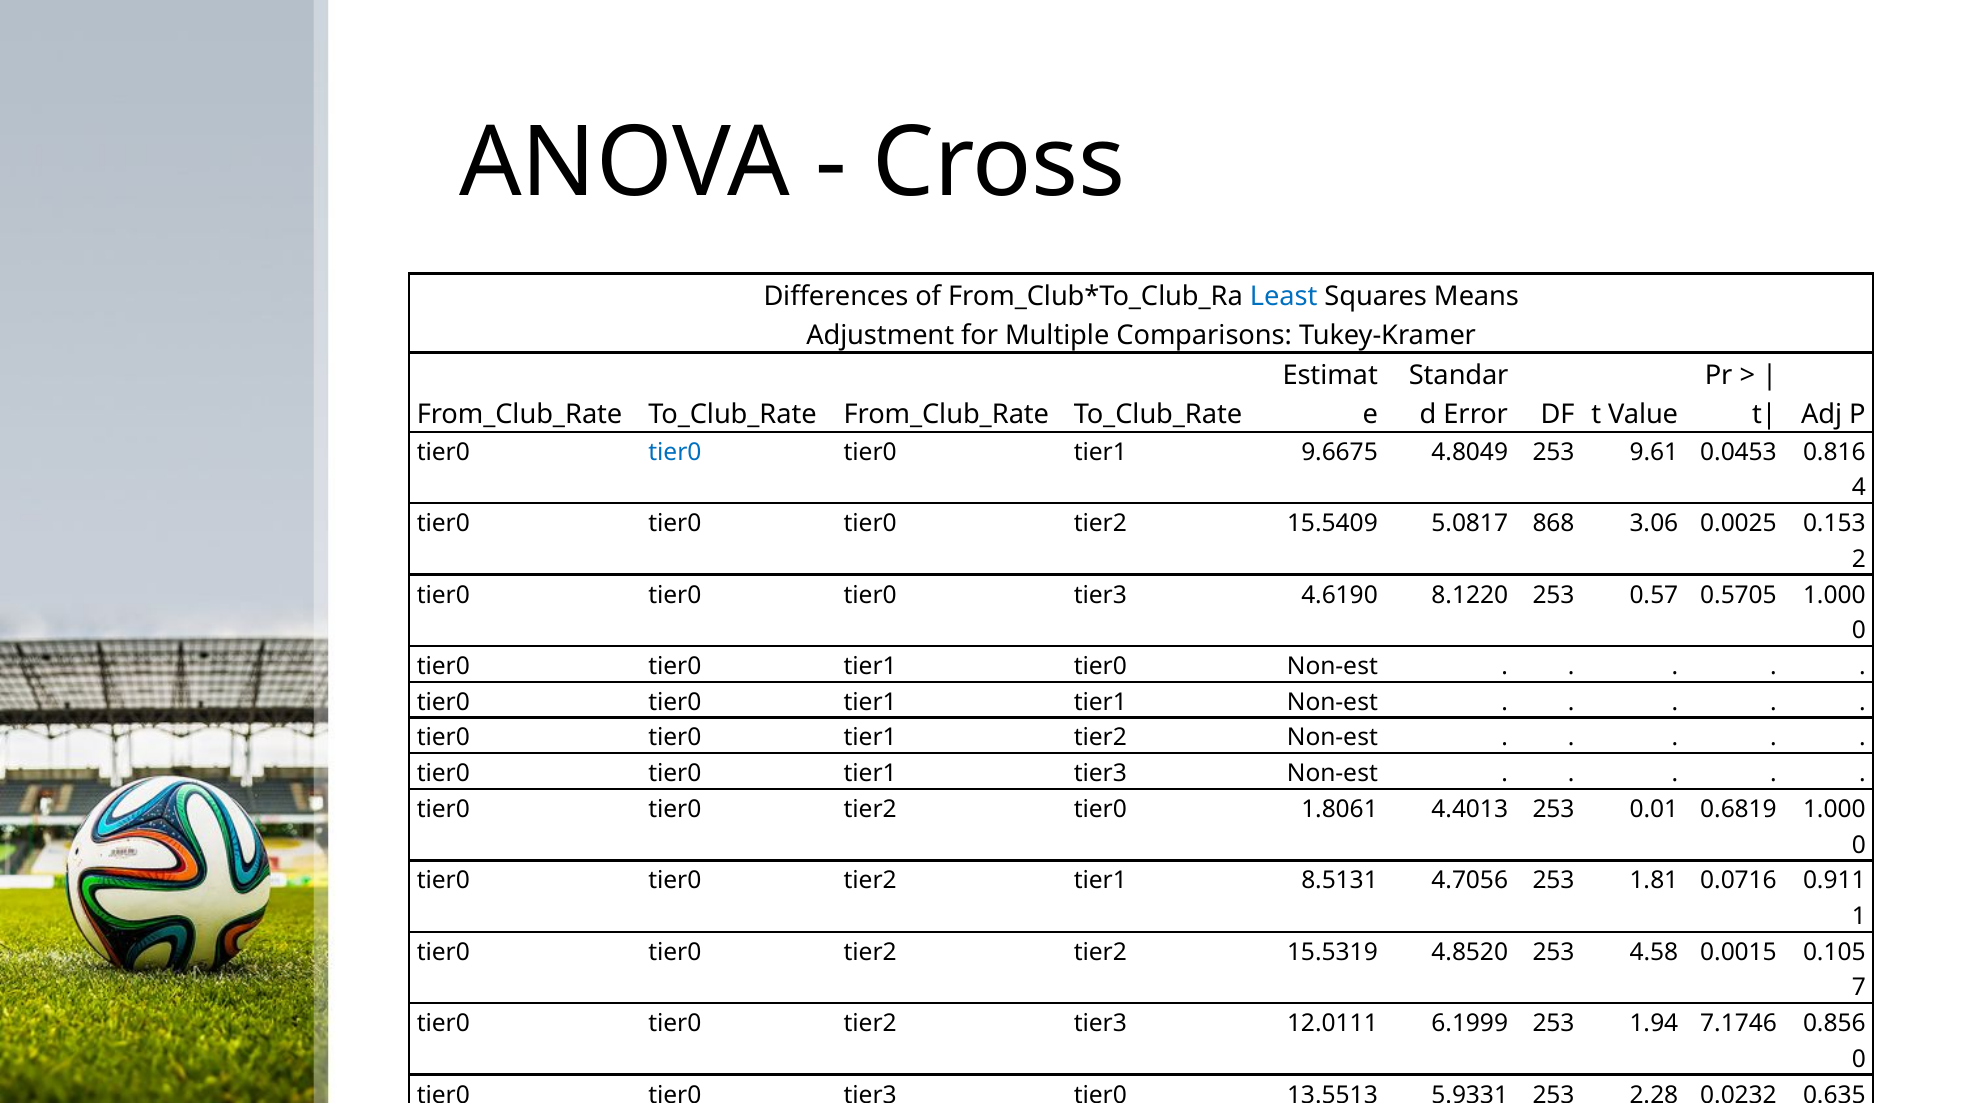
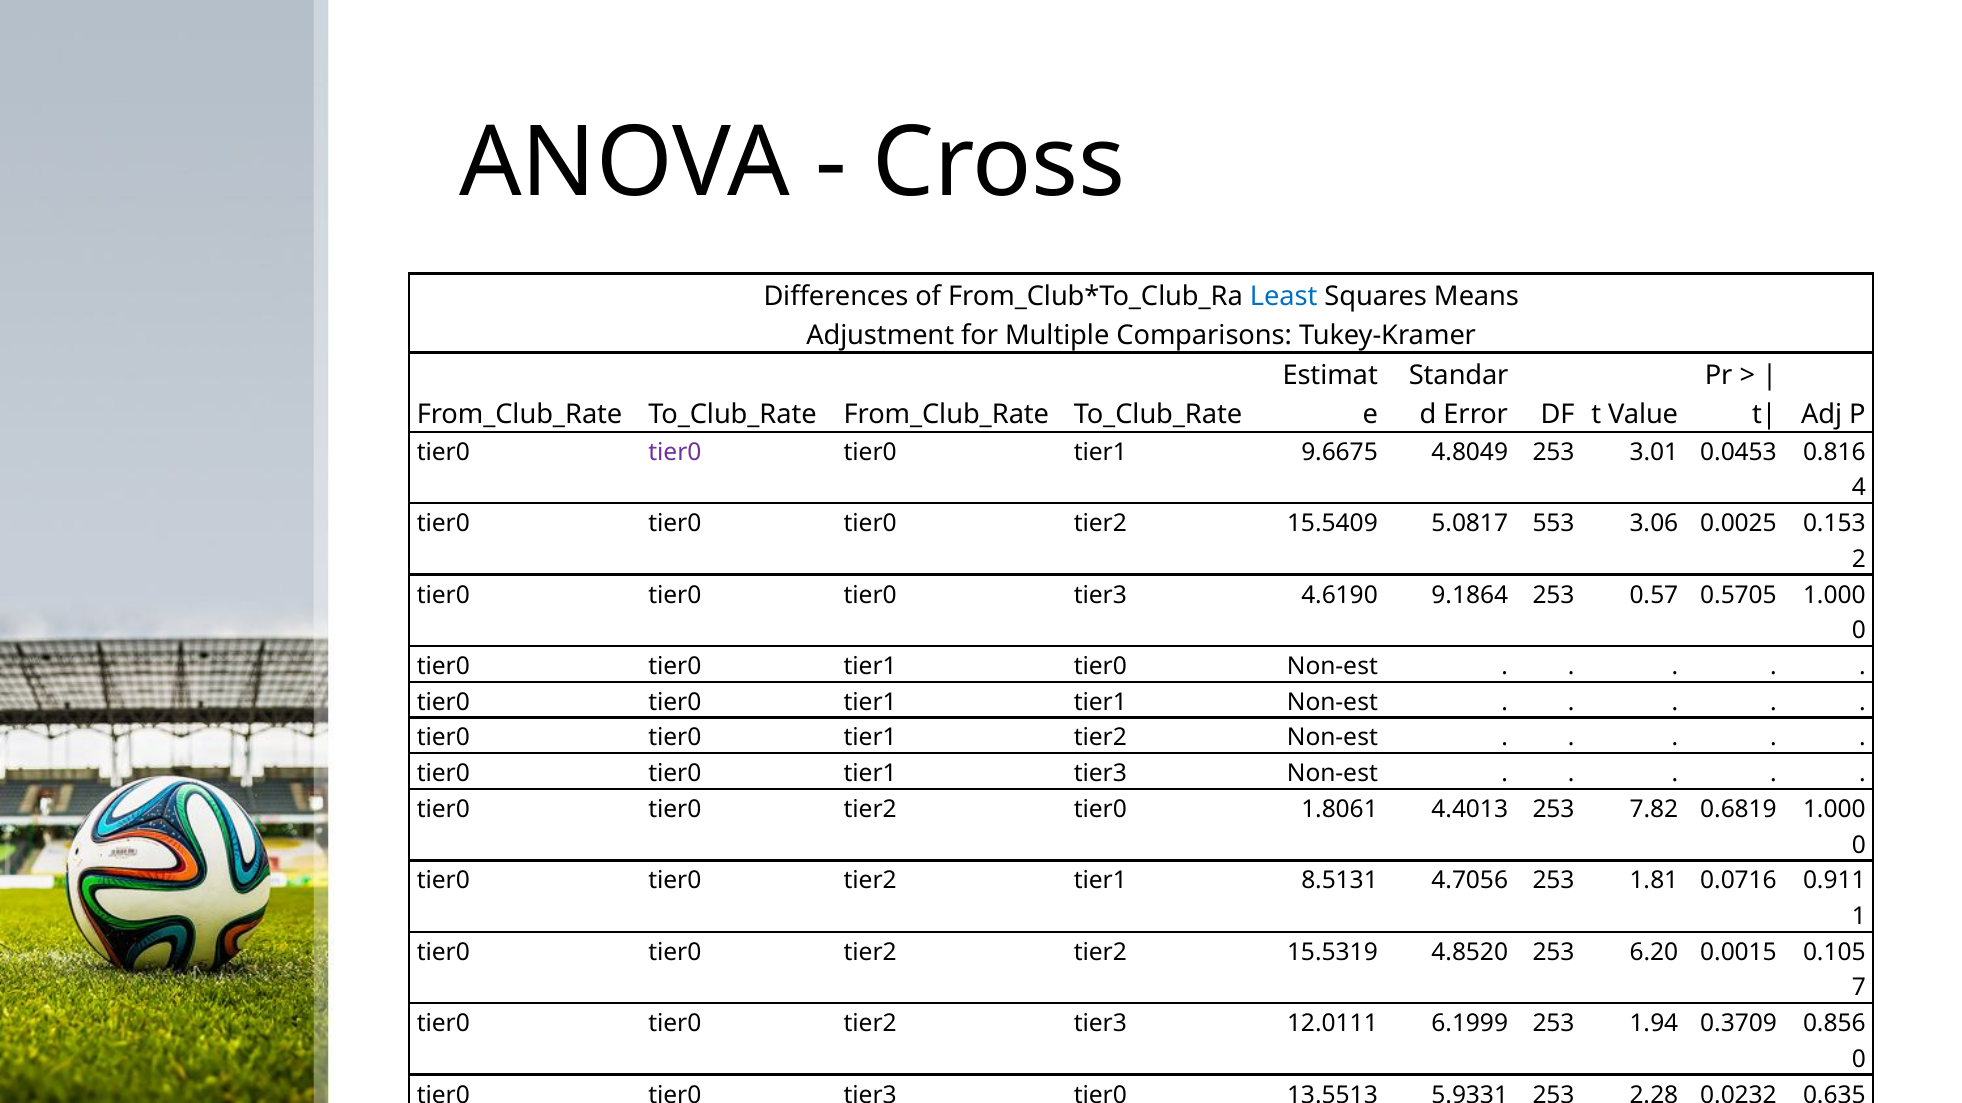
tier0 colour: blue -> purple (675, 452)
9.61: 9.61 -> 3.01 (1654, 452)
868: 868 -> 553 (1554, 524)
8.1220: 8.1220 -> 9.1864 (1470, 595)
0.01: 0.01 -> 7.82 (1654, 810)
4.58: 4.58 -> 6.20 (1654, 953)
7.1746: 7.1746 -> 0.3709 (1739, 1024)
